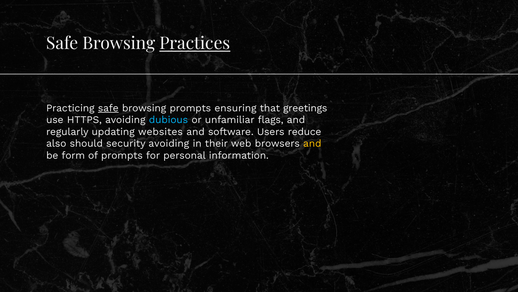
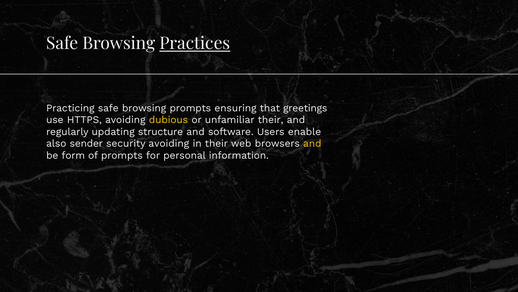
safe underline: present -> none (108, 108)
dubious colour: light blue -> yellow (168, 120)
unfamiliar flags: flags -> their (271, 120)
websites: websites -> structure (161, 131)
reduce: reduce -> enable (305, 131)
should: should -> sender (86, 143)
